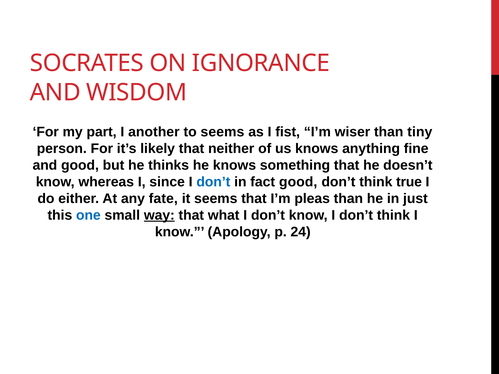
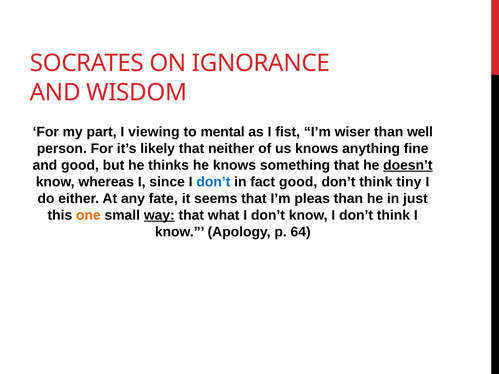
another: another -> viewing (154, 132)
to seems: seems -> mental (223, 132)
tiny: tiny -> well (420, 132)
doesn’t underline: none -> present (408, 165)
true: true -> tiny (409, 182)
one colour: blue -> orange (88, 215)
24: 24 -> 64 (301, 232)
